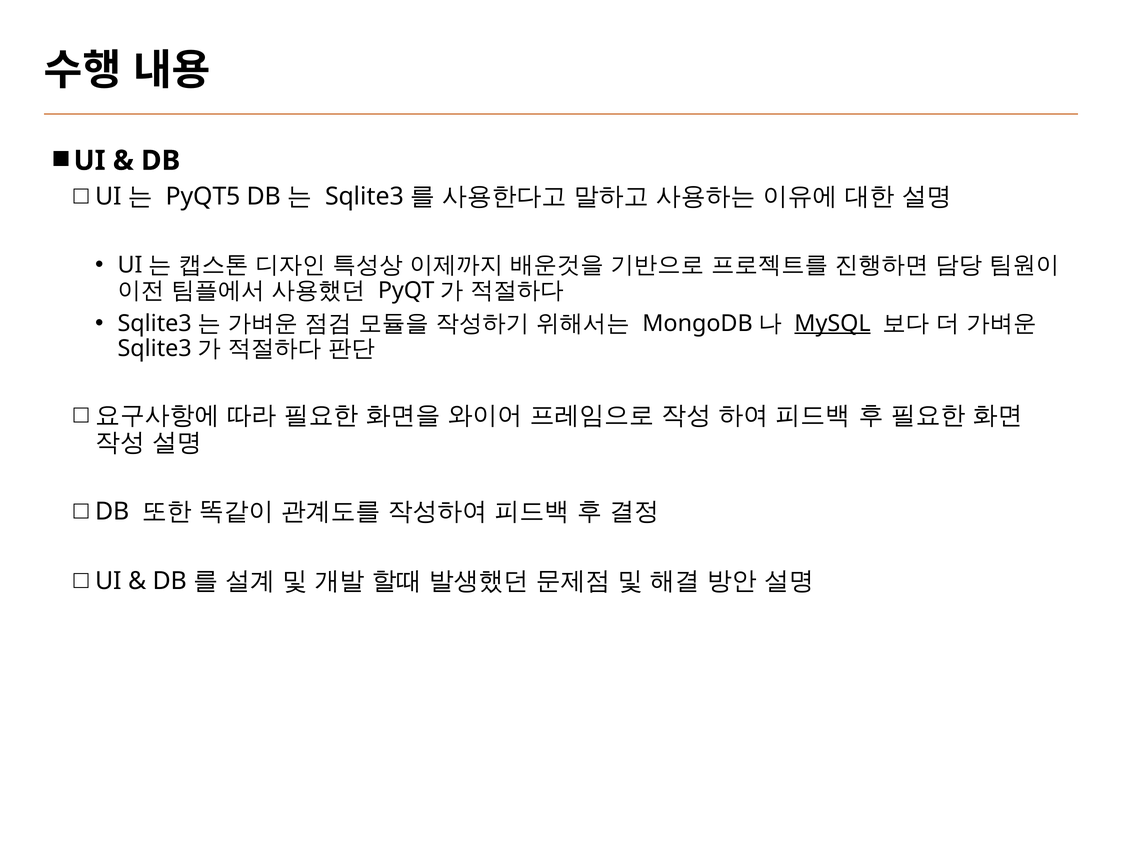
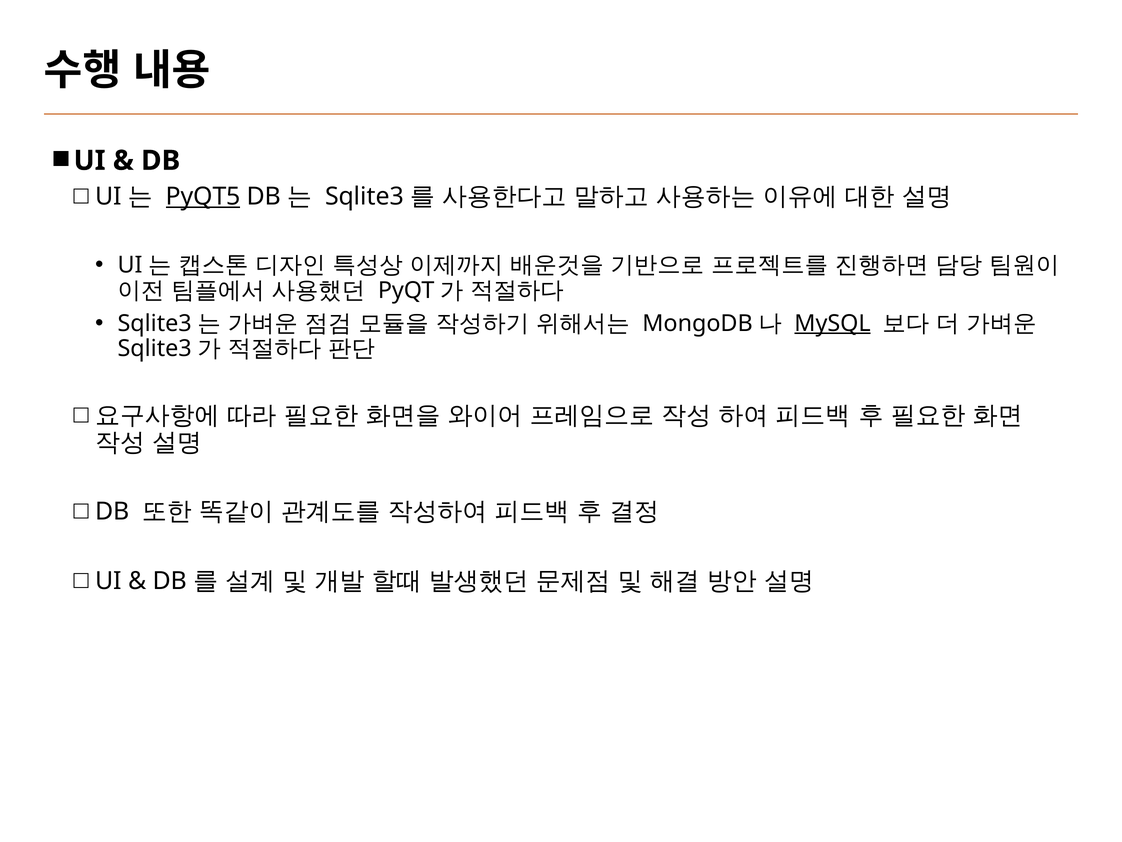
PyQT5 underline: none -> present (203, 196)
